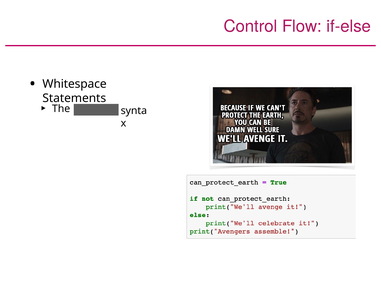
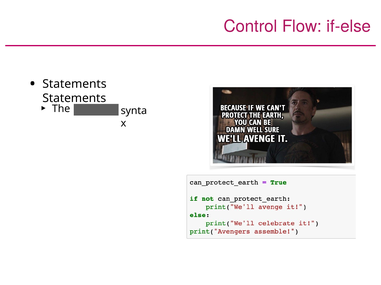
Whitespace: Whitespace -> Statements (74, 84)
